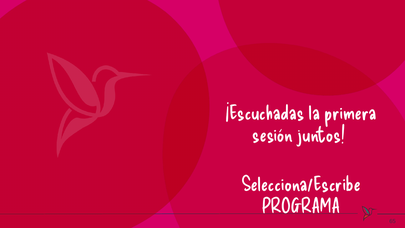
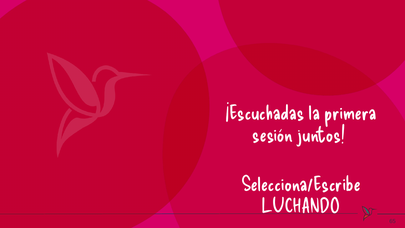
PROGRAMA: PROGRAMA -> LUCHANDO (301, 206)
